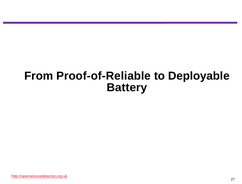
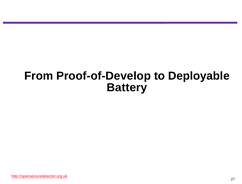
Proof-of-Reliable: Proof-of-Reliable -> Proof-of-Develop (104, 76)
